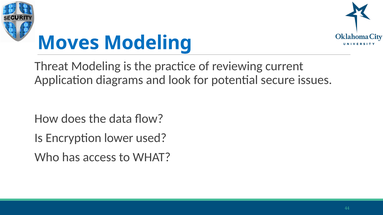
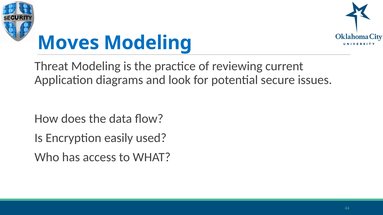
lower: lower -> easily (119, 138)
